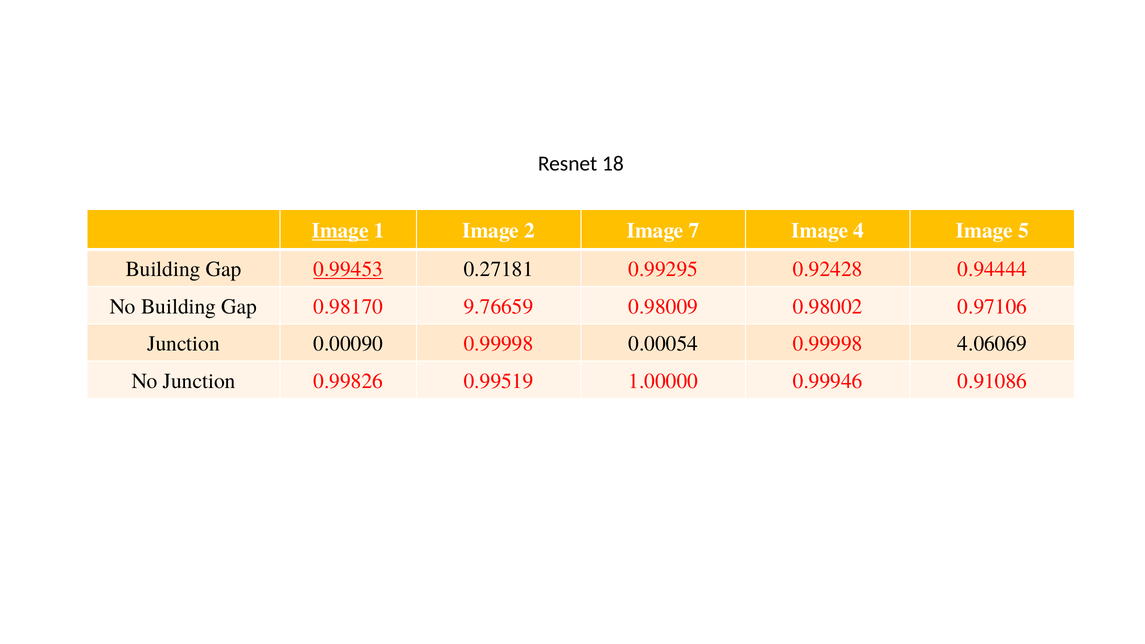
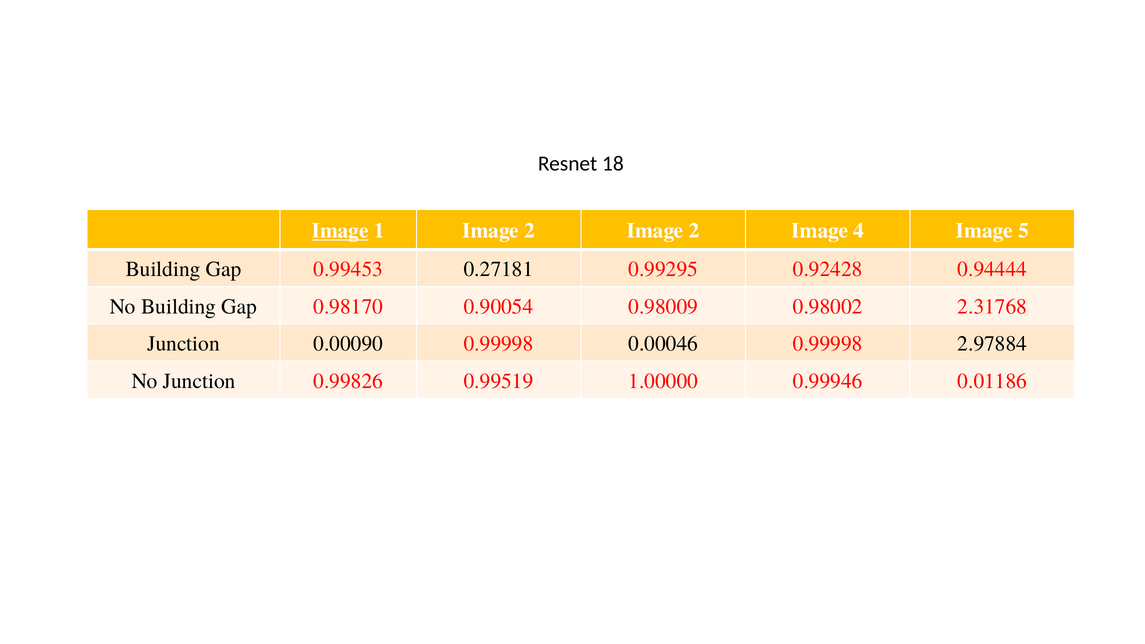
2 Image 7: 7 -> 2 (694, 231)
0.99453 underline: present -> none (348, 269)
9.76659: 9.76659 -> 0.90054 (499, 306)
0.97106: 0.97106 -> 2.31768 (992, 306)
0.00054: 0.00054 -> 0.00046 (663, 344)
4.06069: 4.06069 -> 2.97884 (992, 344)
0.91086: 0.91086 -> 0.01186 (992, 381)
